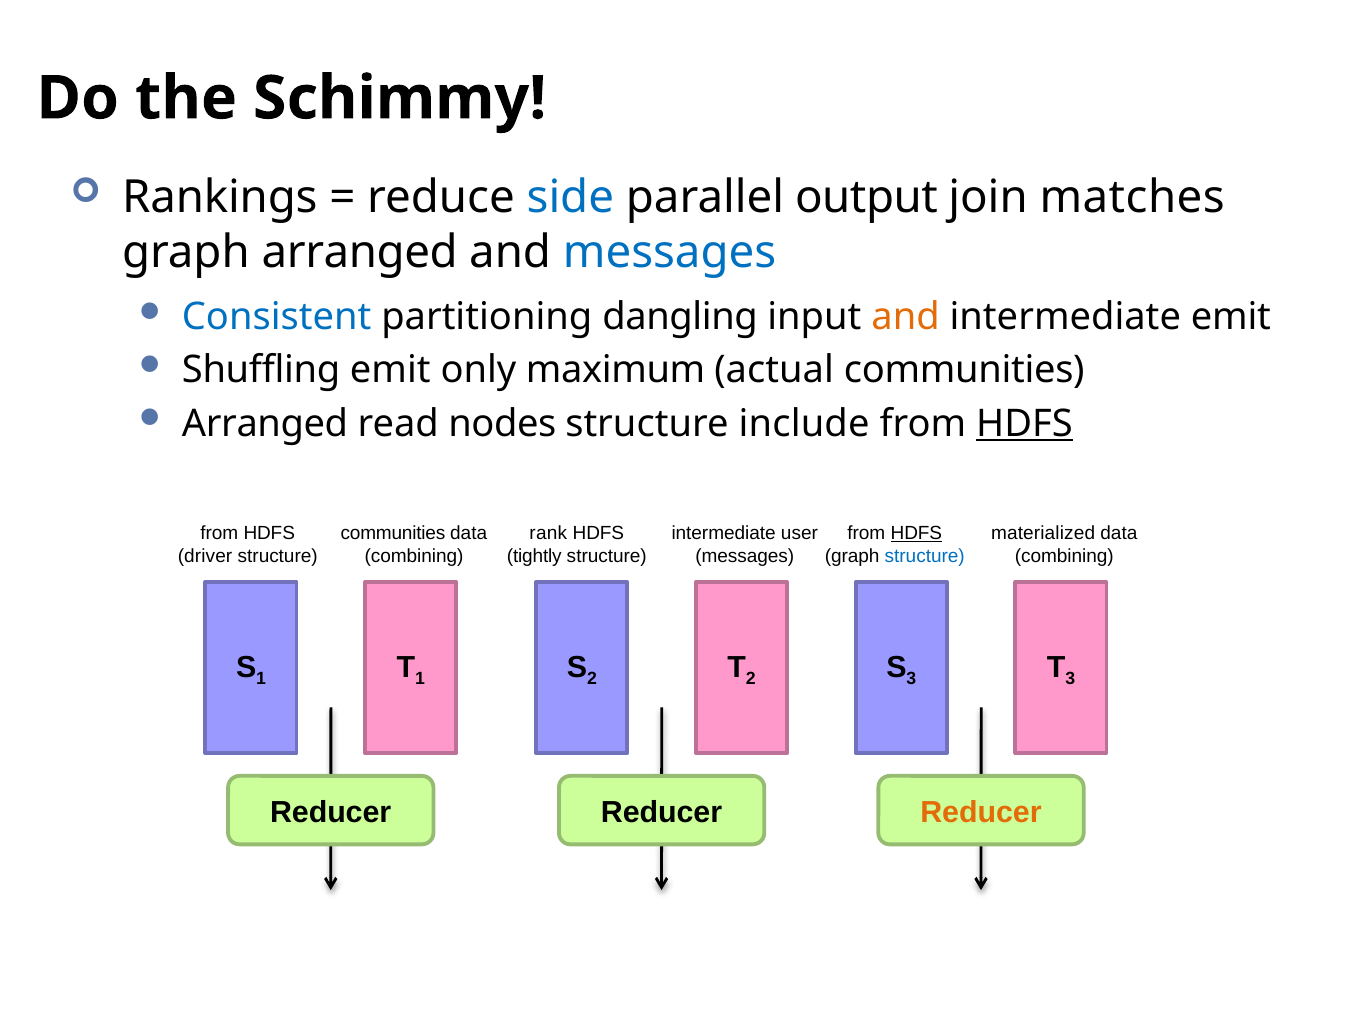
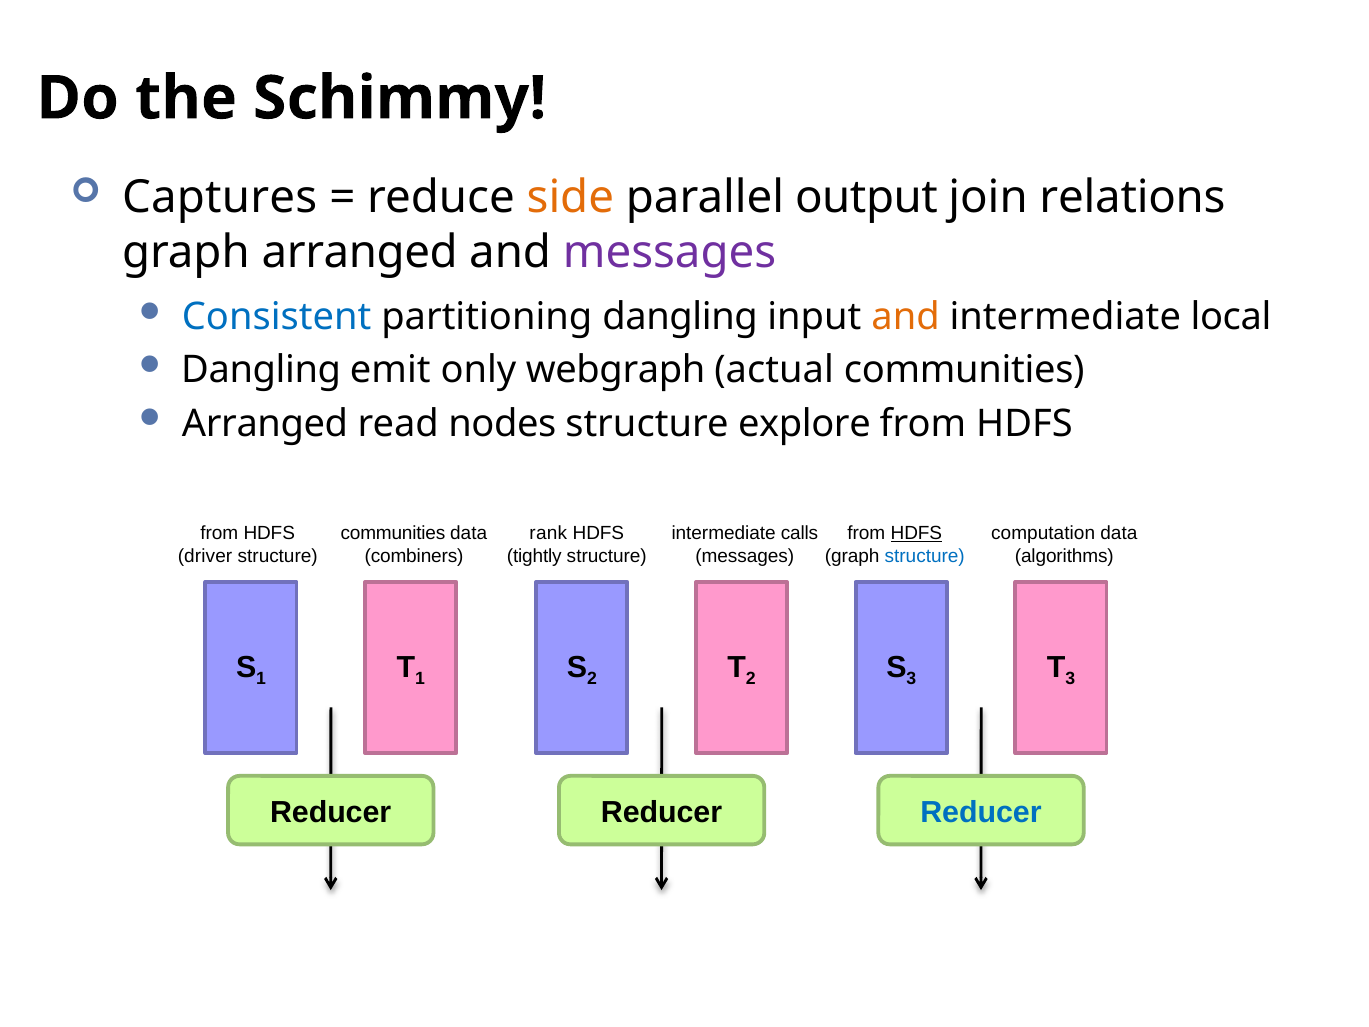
Rankings: Rankings -> Captures (220, 197)
side colour: blue -> orange (570, 197)
matches: matches -> relations (1132, 197)
messages colour: blue -> purple (670, 252)
intermediate emit: emit -> local (1231, 317)
Shuffling: Shuffling -> Dangling (261, 370)
maximum: maximum -> webgraph (616, 370)
include: include -> explore (804, 423)
HDFS underline: present -> none (1024, 423)
user: user -> calls (800, 533)
materialized: materialized -> computation (1043, 533)
combining: combining -> combiners (414, 556)
combining: combining -> algorithms (1064, 556)
Reducer colour: orange -> blue (981, 812)
